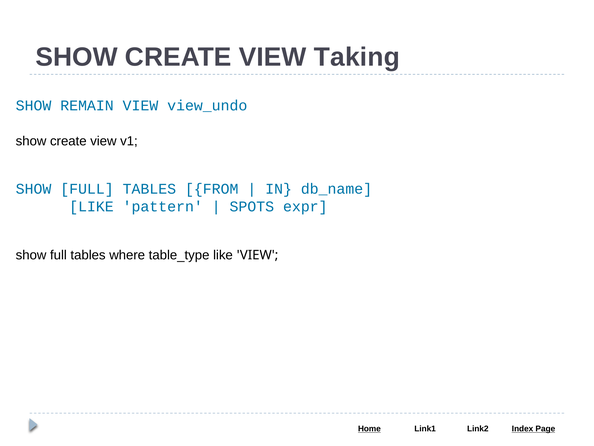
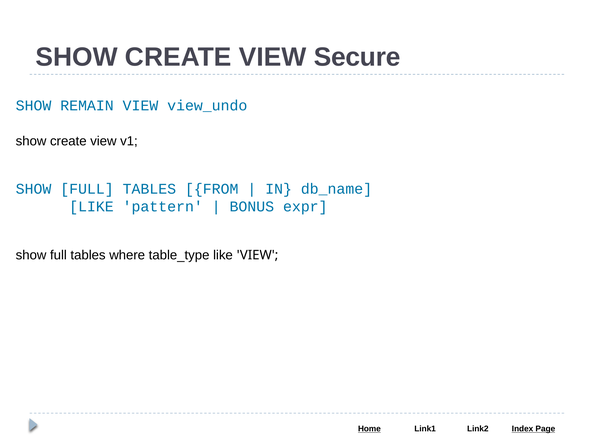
Taking: Taking -> Secure (357, 57)
SPOTS: SPOTS -> BONUS (252, 206)
